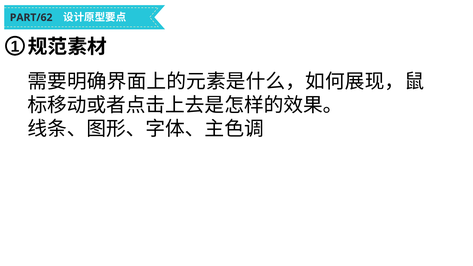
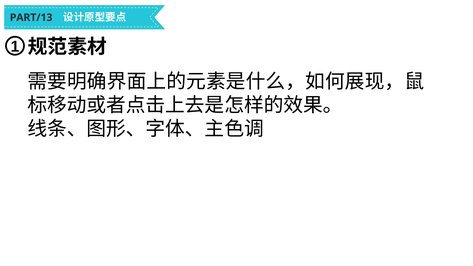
PART/62: PART/62 -> PART/13 (31, 18)
